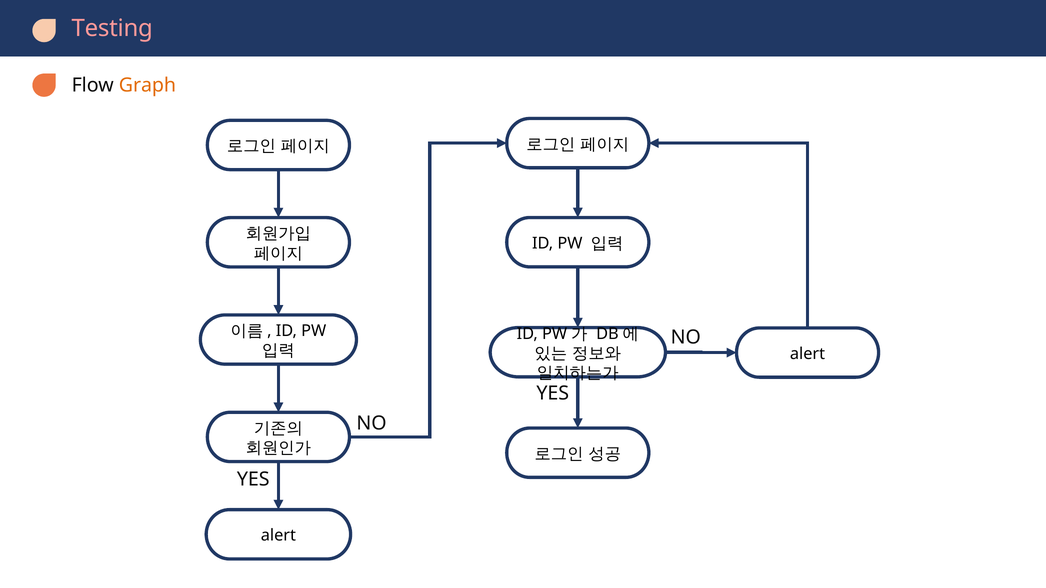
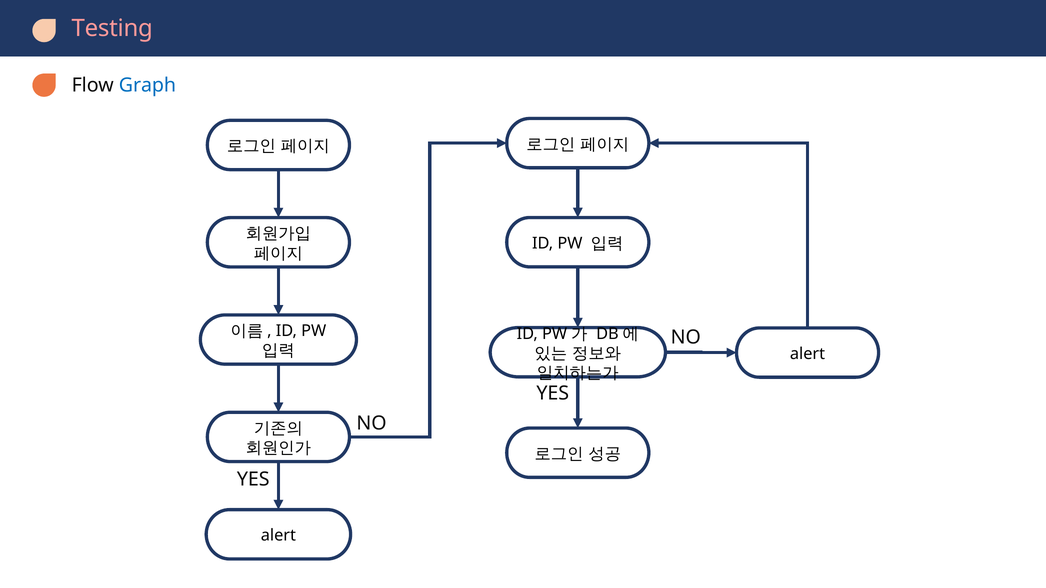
Graph colour: orange -> blue (147, 85)
